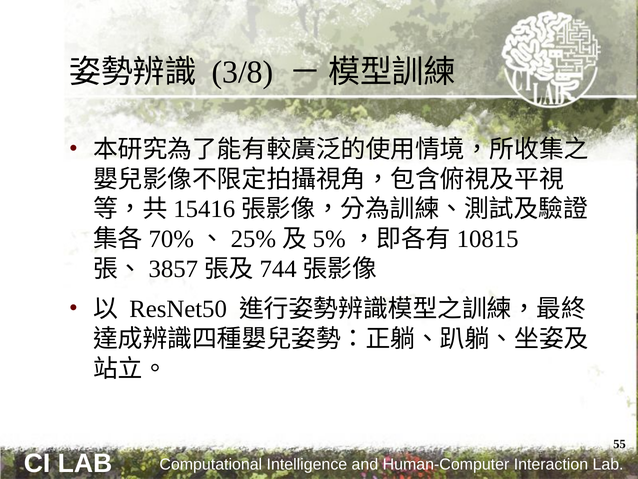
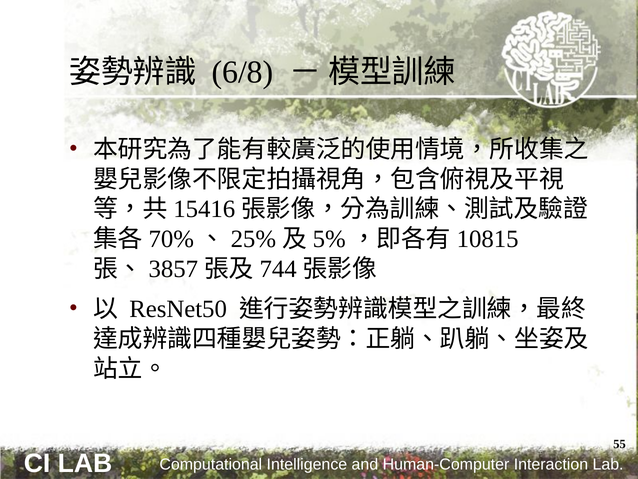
3/8: 3/8 -> 6/8 (243, 72)
